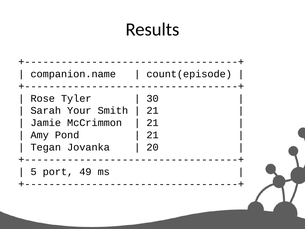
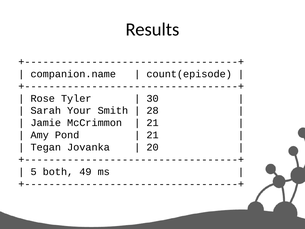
21: 21 -> 28 (153, 111)
port: port -> both (58, 172)
